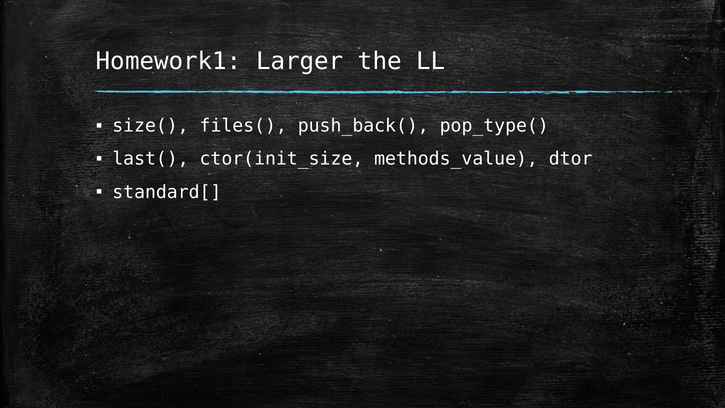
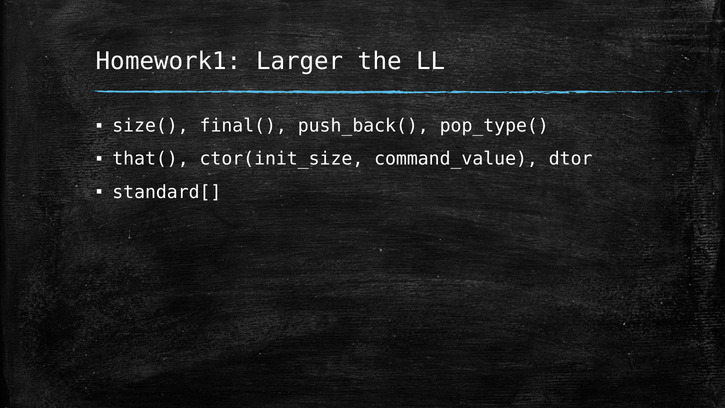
files(: files( -> final( (243, 126)
last(: last( -> that( (150, 159)
methods_value: methods_value -> command_value (456, 159)
